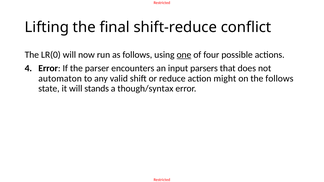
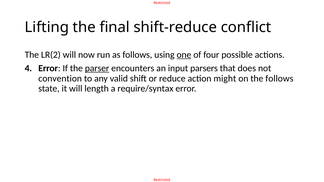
LR(0: LR(0 -> LR(2 (51, 55)
parser underline: none -> present (97, 68)
automaton: automaton -> convention (60, 79)
stands: stands -> length (97, 89)
though/syntax: though/syntax -> require/syntax (145, 89)
